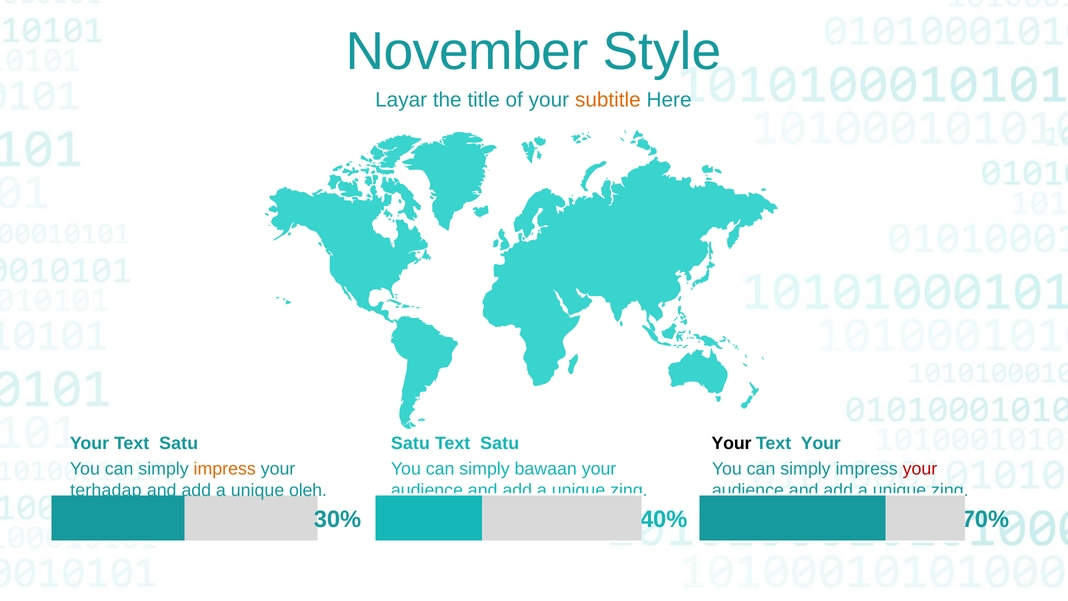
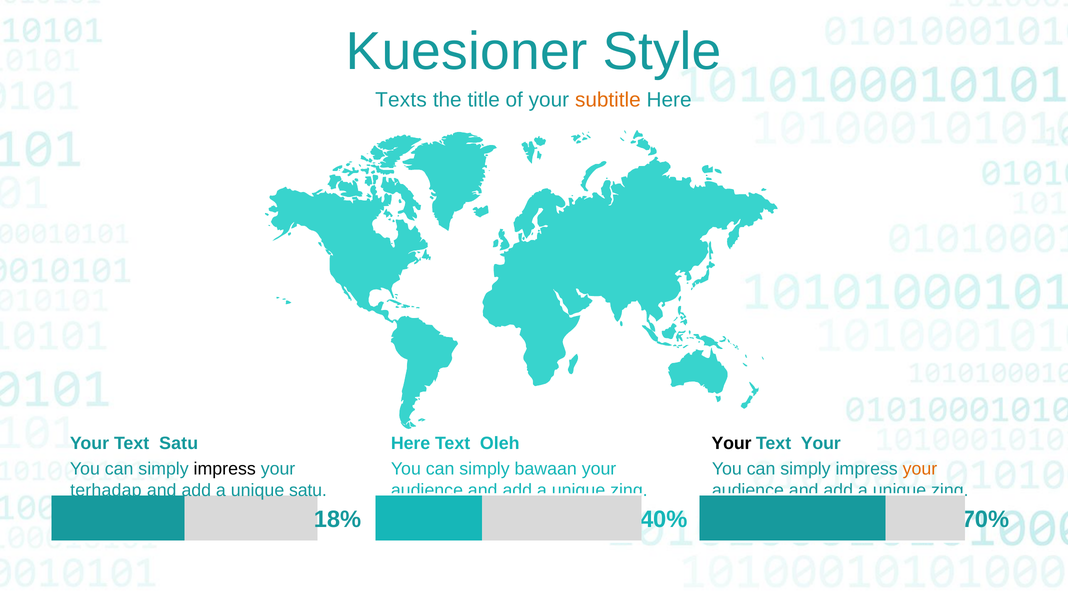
November: November -> Kuesioner (467, 51)
Layar: Layar -> Texts (401, 100)
Satu: Satu -> Here (411, 443)
Satu: Satu -> Oleh (500, 443)
impress colour: orange -> black (225, 469)
your colour: red -> orange (920, 469)
unique oleh: oleh -> satu (308, 490)
30%: 30% -> 18% (337, 519)
